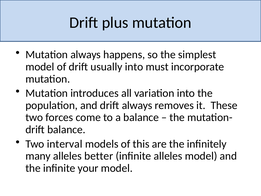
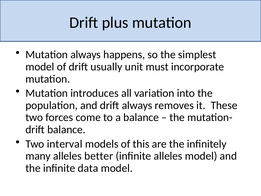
usually into: into -> unit (134, 67)
your: your -> data (88, 168)
